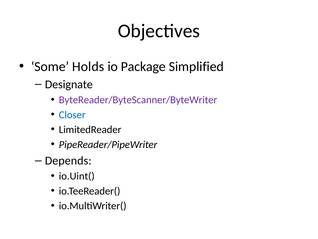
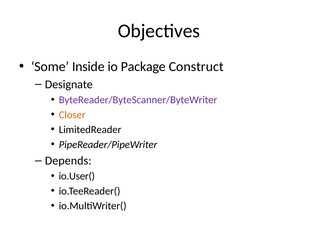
Holds: Holds -> Inside (88, 66)
Simplified: Simplified -> Construct (196, 66)
Closer colour: blue -> orange (72, 115)
io.Uint(: io.Uint( -> io.User( (77, 176)
